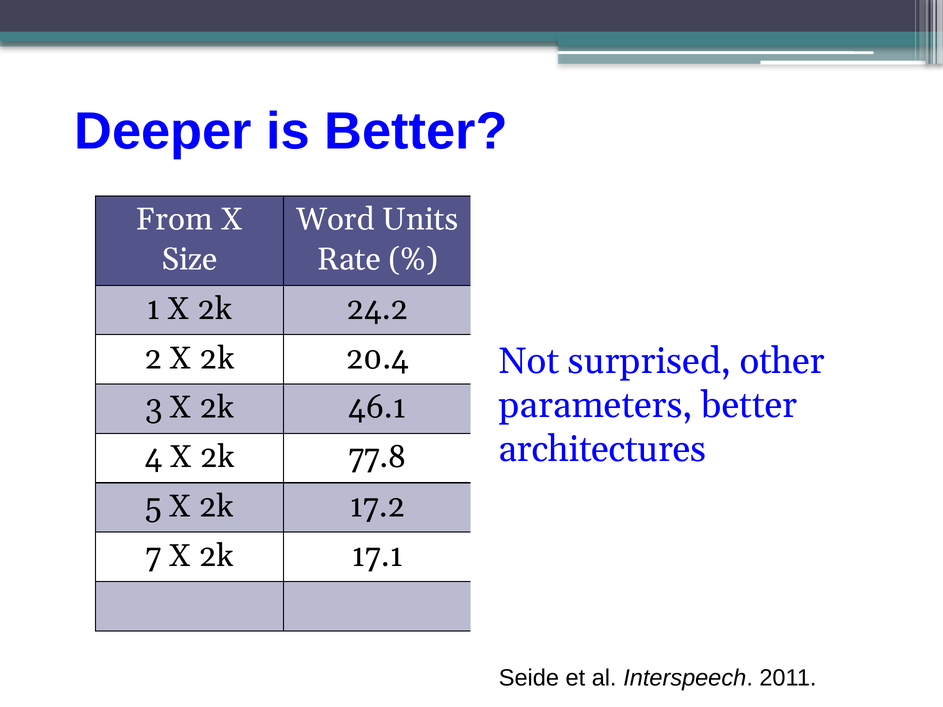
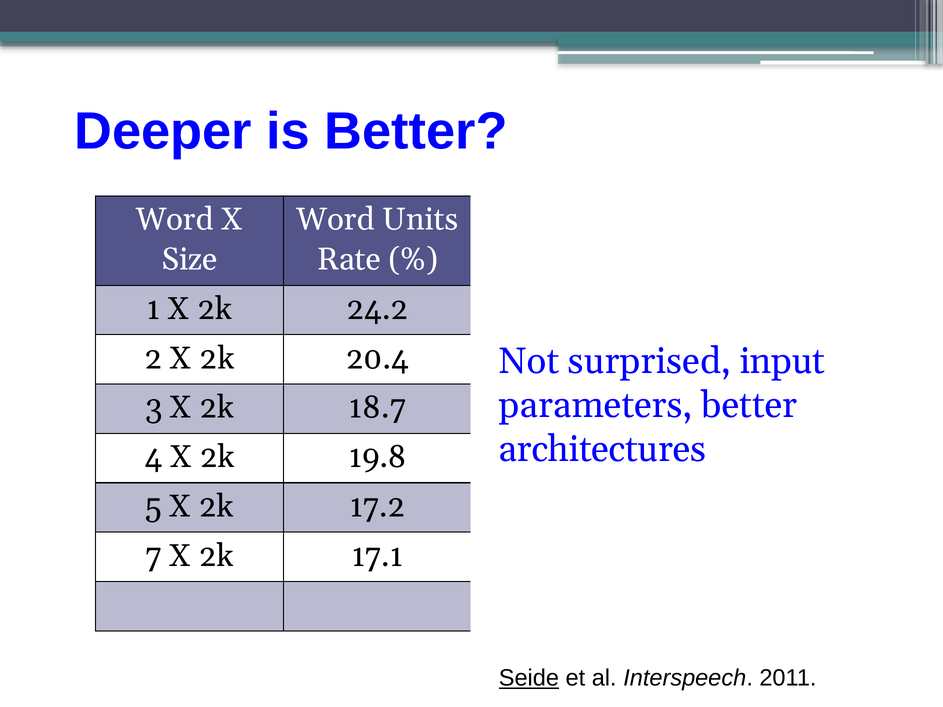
From: From -> Word (175, 220)
other: other -> input (782, 361)
46.1: 46.1 -> 18.7 (377, 408)
77.8: 77.8 -> 19.8 (378, 457)
Seide underline: none -> present (529, 678)
